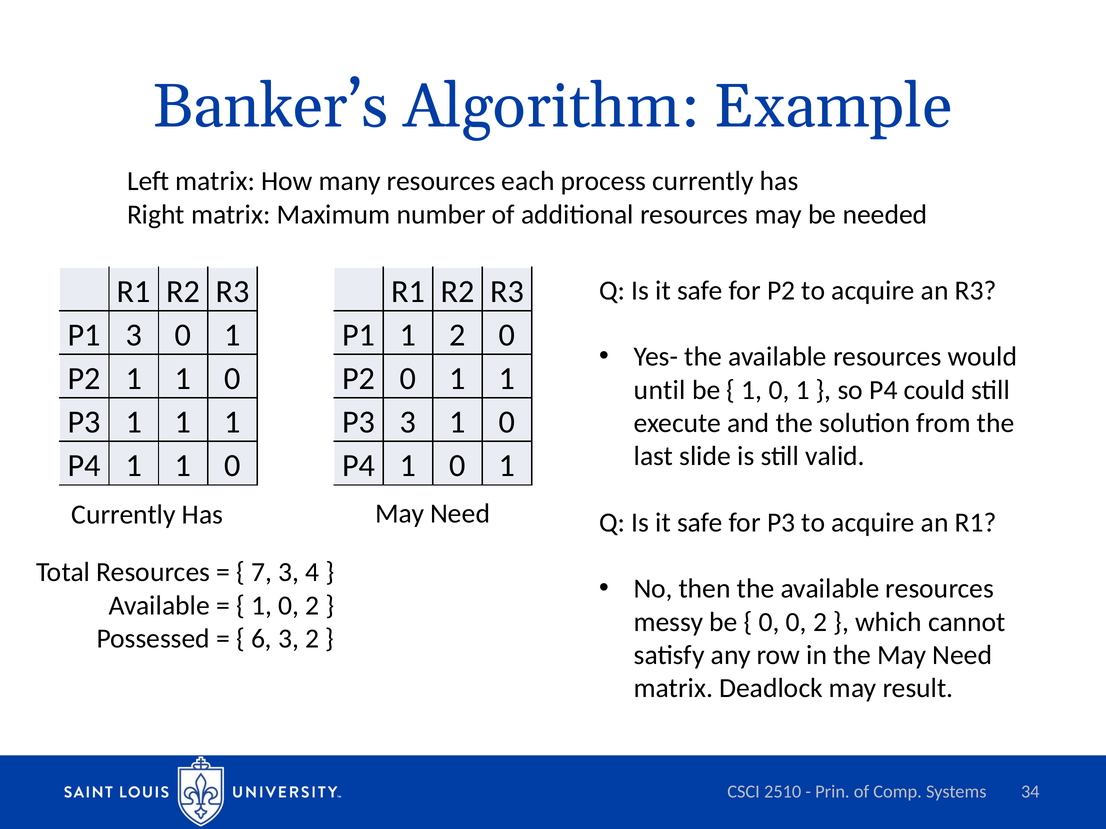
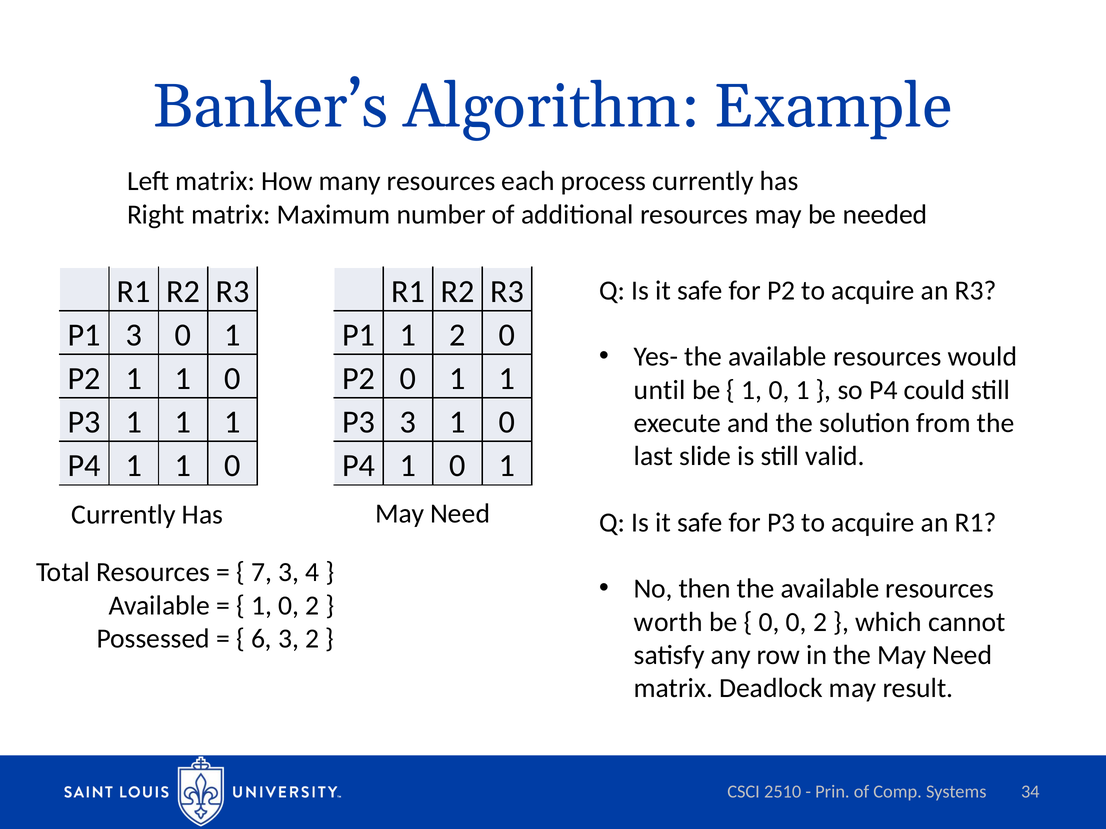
messy: messy -> worth (668, 622)
